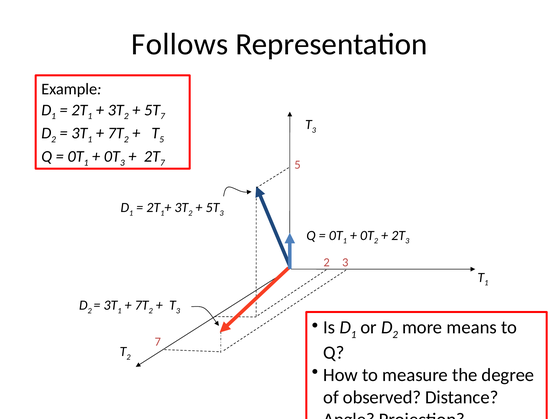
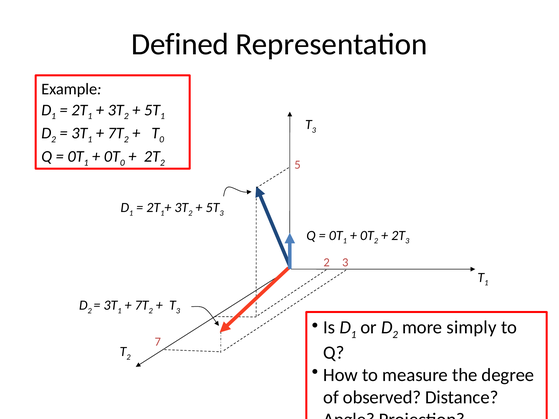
Follows: Follows -> Defined (180, 44)
7: 7 -> 1 (163, 116)
5: 5 -> 0 (162, 140)
3: 3 -> 0 (122, 163)
7: 7 -> 2 (162, 163)
means: means -> simply (472, 327)
